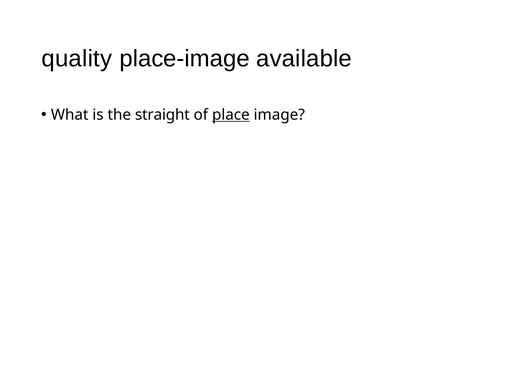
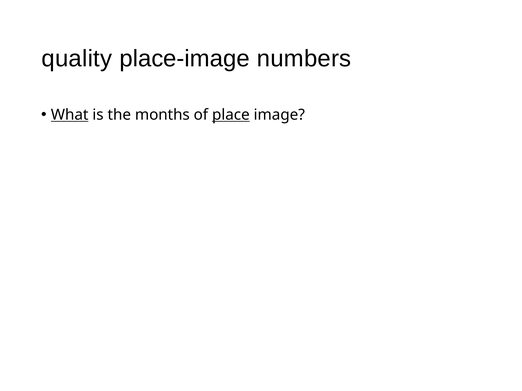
available: available -> numbers (304, 59)
What underline: none -> present (70, 115)
straight: straight -> months (162, 115)
